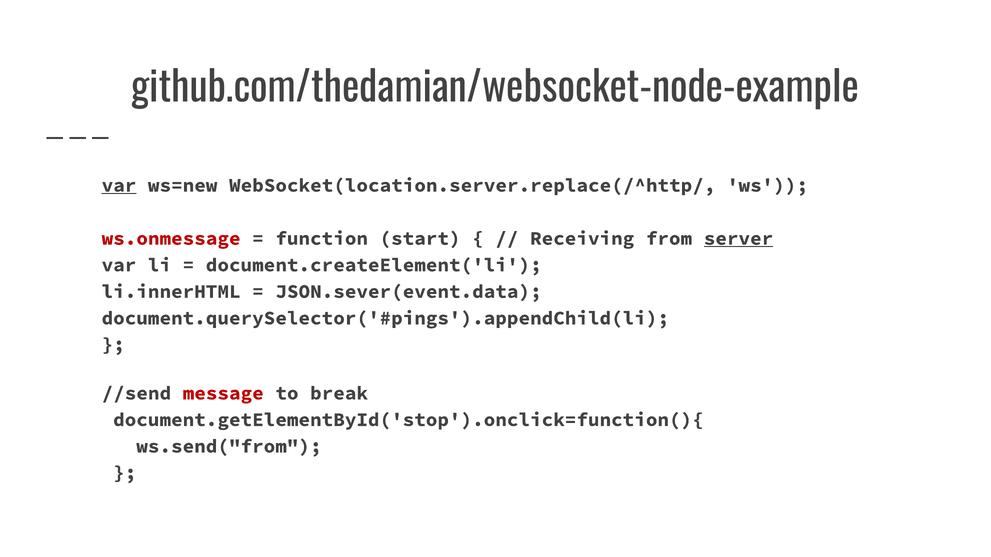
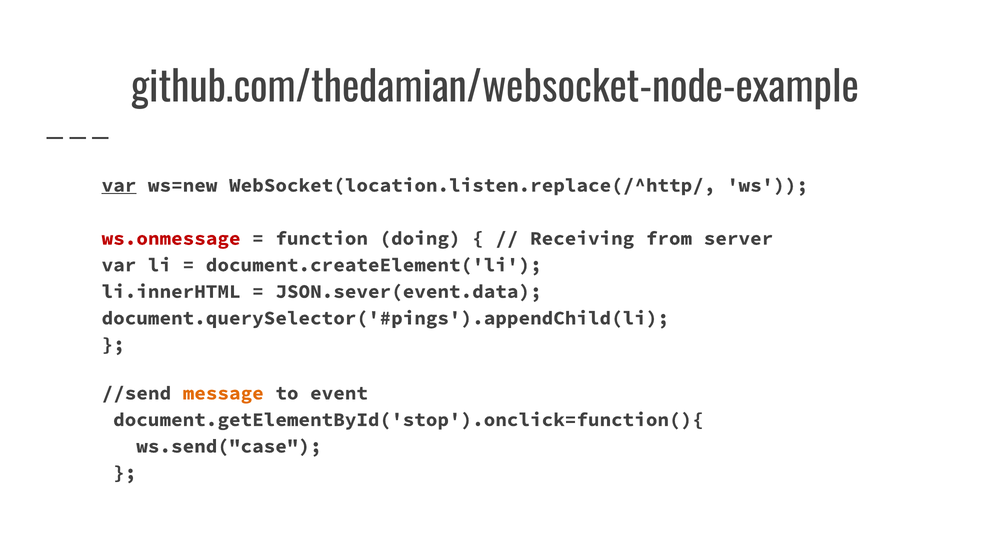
WebSocket(location.server.replace(/^http/: WebSocket(location.server.replace(/^http/ -> WebSocket(location.listen.replace(/^http/ (472, 185)
start: start -> doing (420, 239)
server underline: present -> none (738, 239)
message colour: red -> orange (223, 393)
break: break -> event (339, 393)
ws.send("from: ws.send("from -> ws.send("case (229, 447)
